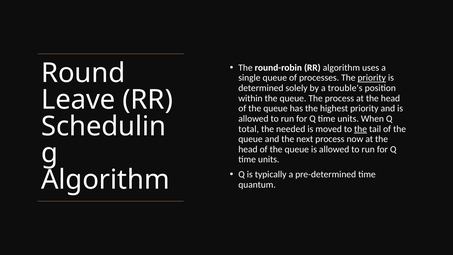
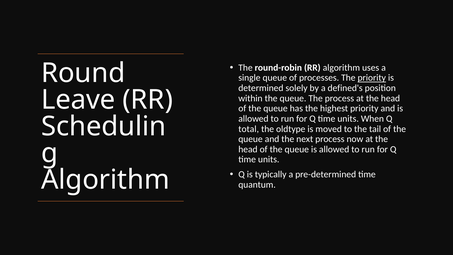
trouble's: trouble's -> defined's (345, 88)
needed: needed -> oldtype (291, 129)
the underline: present -> none (361, 129)
